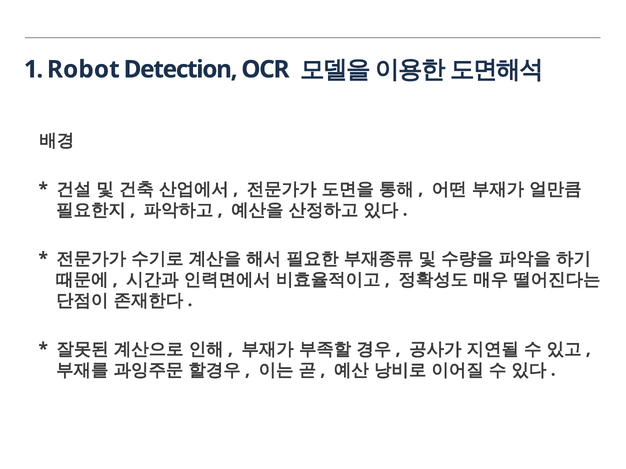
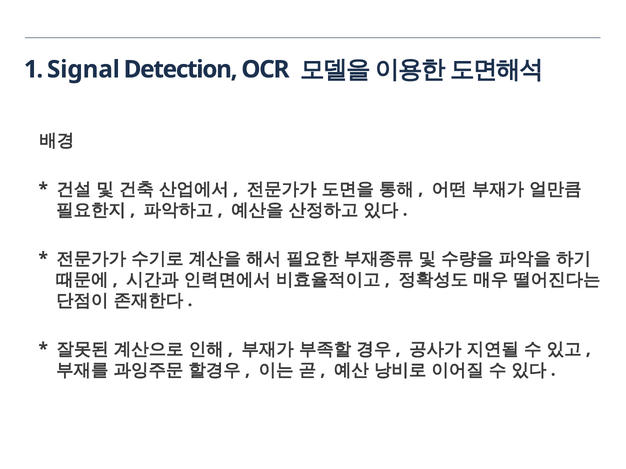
Robot: Robot -> Signal (83, 69)
